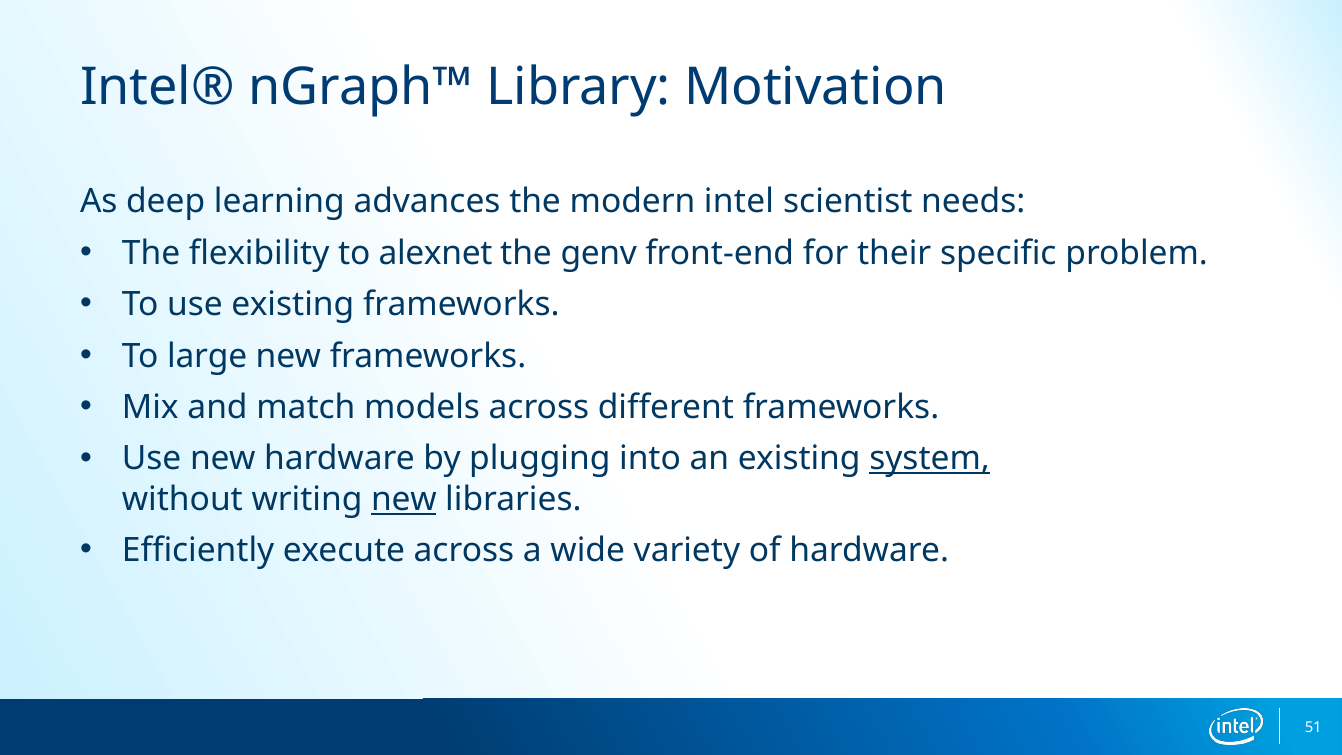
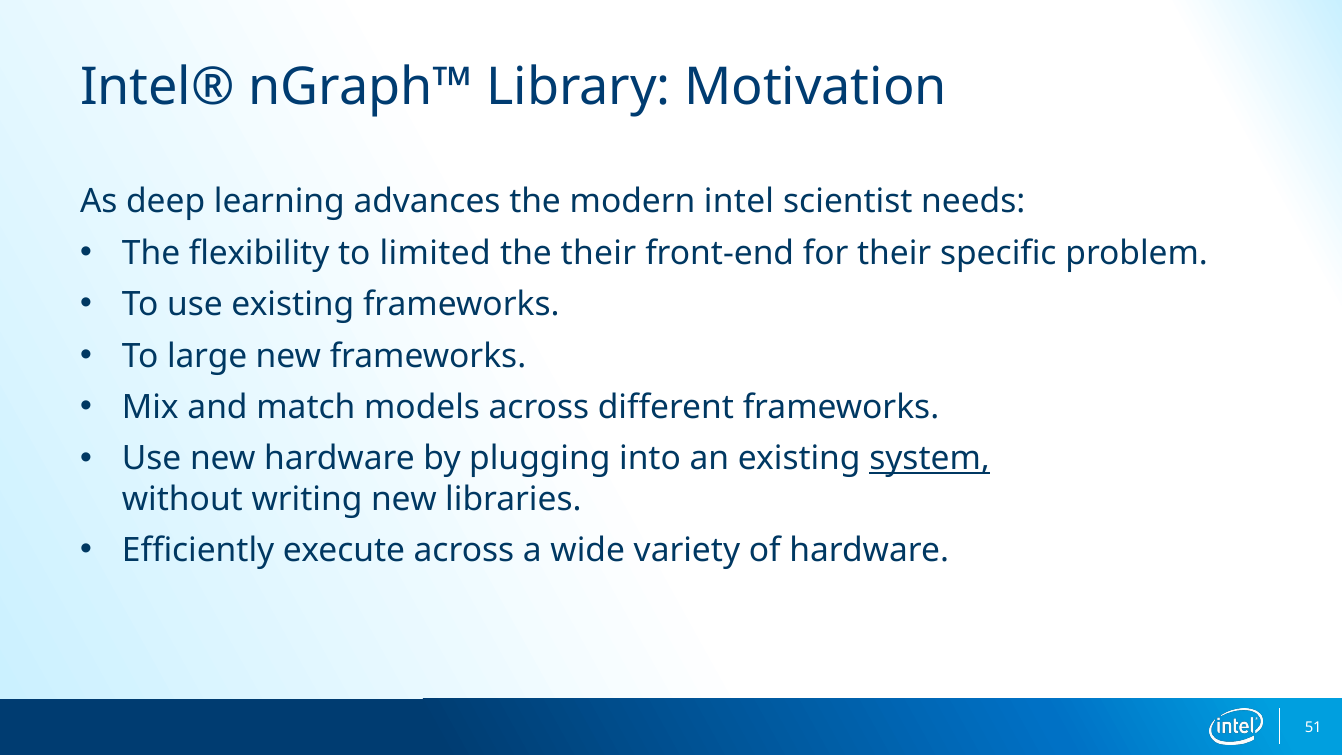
alexnet: alexnet -> limited (435, 253)
the genv: genv -> their (598, 253)
new underline: present -> none (404, 499)
